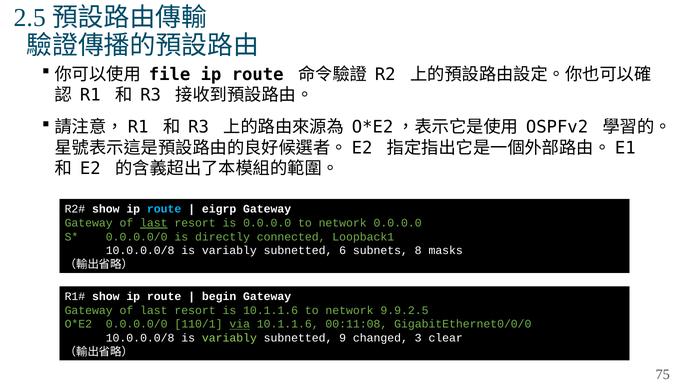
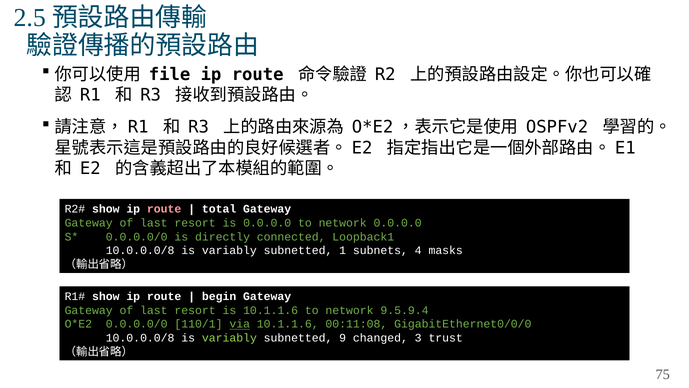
route colour: light blue -> pink (164, 209)
eigrp: eigrp -> total (219, 209)
last underline: present -> none (154, 223)
6: 6 -> 1 (343, 250)
8: 8 -> 4 (418, 250)
9.9.2.5: 9.9.2.5 -> 9.5.9.4 (404, 310)
clear: clear -> trust (446, 338)
